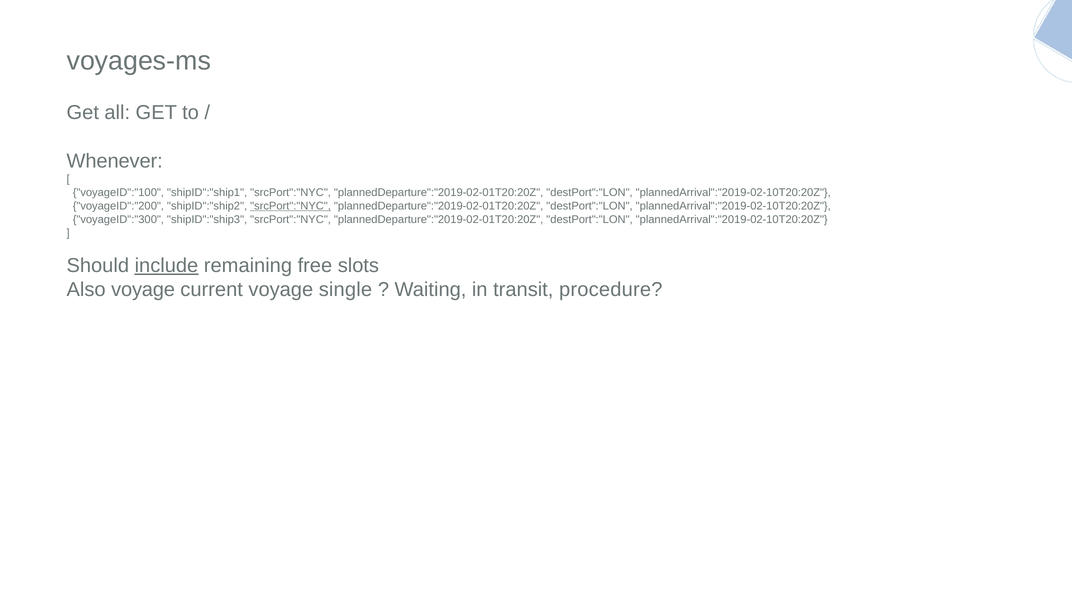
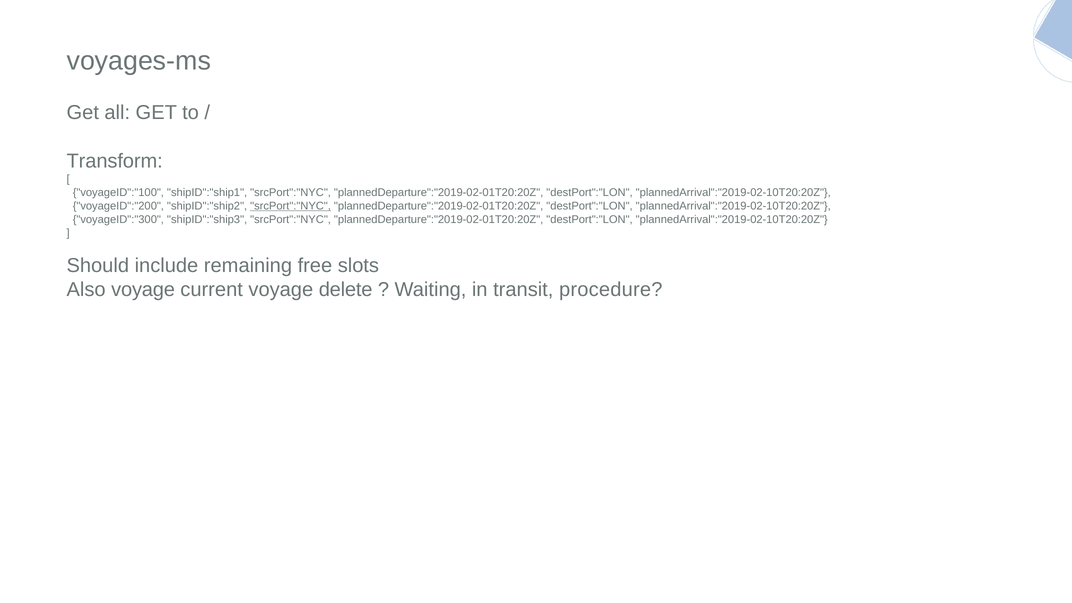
Whenever: Whenever -> Transform (115, 161)
include underline: present -> none (166, 266)
single: single -> delete (346, 290)
